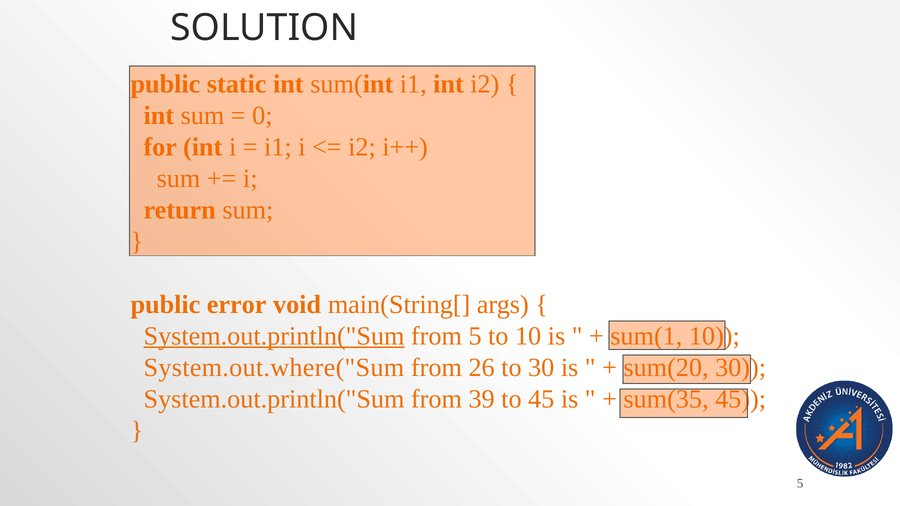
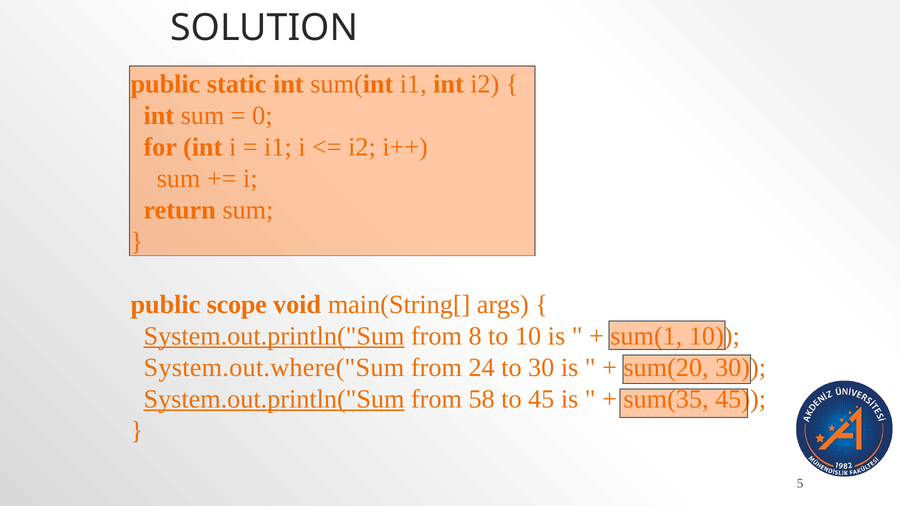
error: error -> scope (237, 305)
from 5: 5 -> 8 (475, 336)
26: 26 -> 24 (482, 368)
System.out.println("Sum underline: none -> present (274, 399)
39: 39 -> 58 (482, 399)
